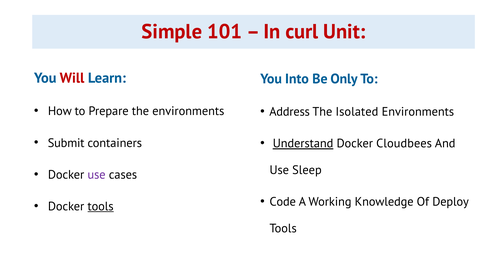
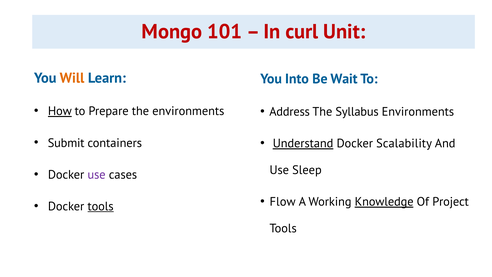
Simple: Simple -> Mongo (172, 32)
Will colour: red -> orange (72, 78)
Only: Only -> Wait (344, 79)
How underline: none -> present (60, 111)
Isolated: Isolated -> Syllabus (357, 112)
Cloudbees: Cloudbees -> Scalability (404, 143)
Code: Code -> Flow (283, 202)
Knowledge underline: none -> present (384, 202)
Deploy: Deploy -> Project (451, 202)
